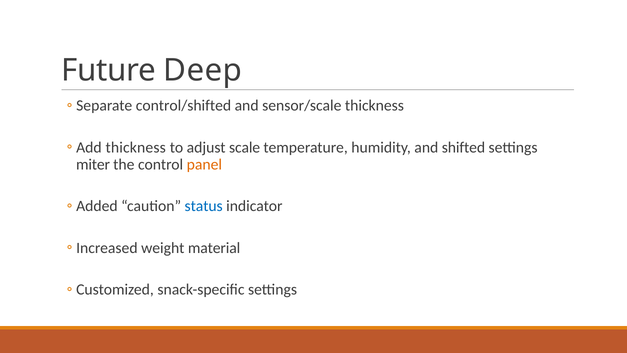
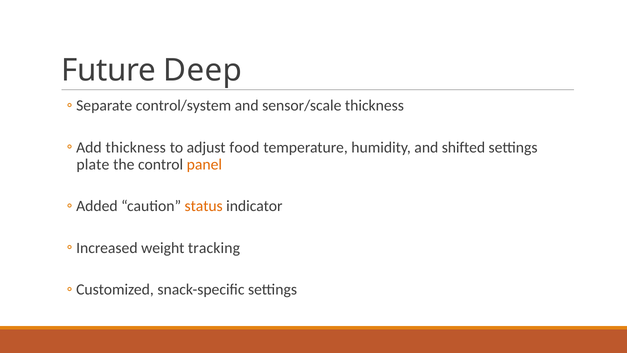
control/shifted: control/shifted -> control/system (184, 106)
scale: scale -> food (244, 147)
miter: miter -> plate (93, 164)
status colour: blue -> orange (204, 206)
material: material -> tracking (214, 248)
